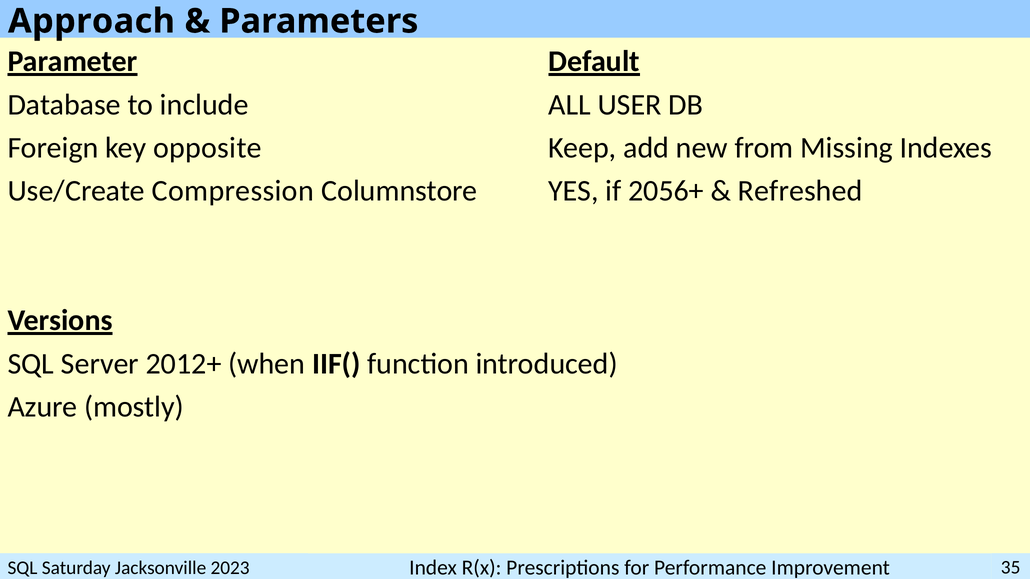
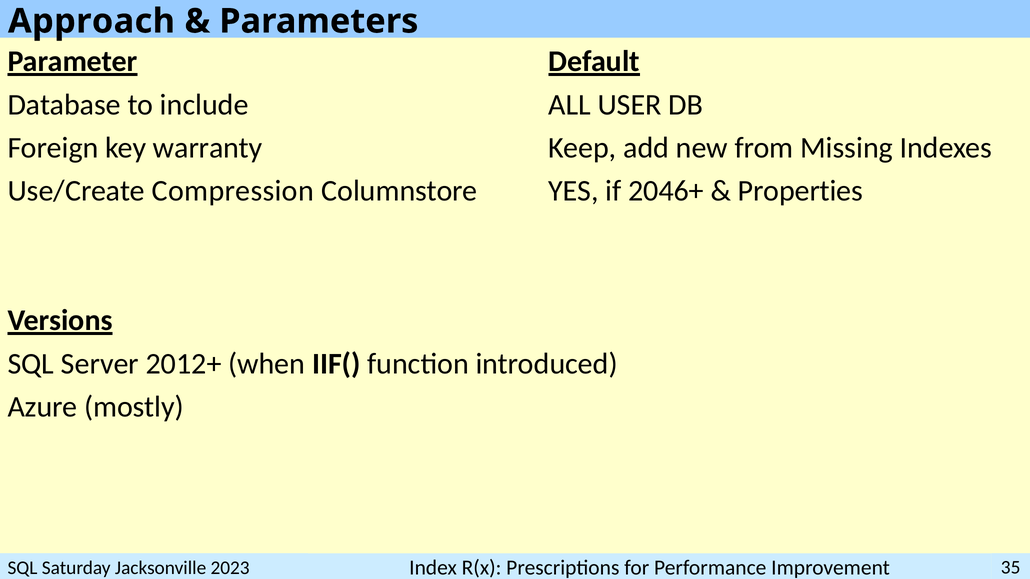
opposite: opposite -> warranty (208, 148)
2056+: 2056+ -> 2046+ (666, 191)
Refreshed: Refreshed -> Properties (800, 191)
